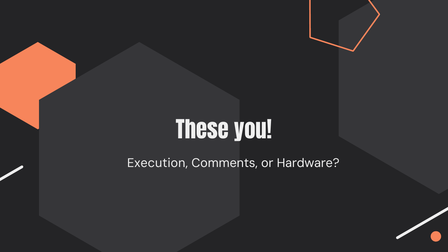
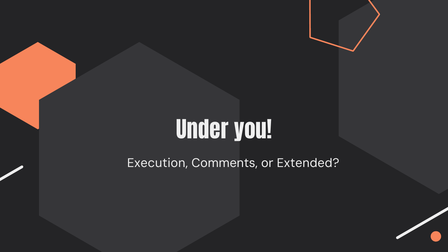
These: These -> Under (202, 131)
Hardware: Hardware -> Extended (308, 163)
